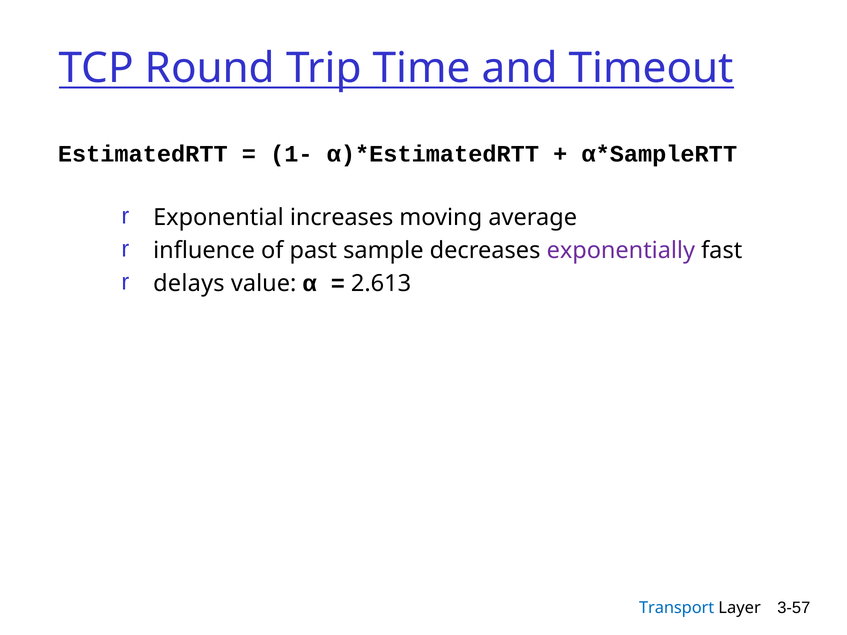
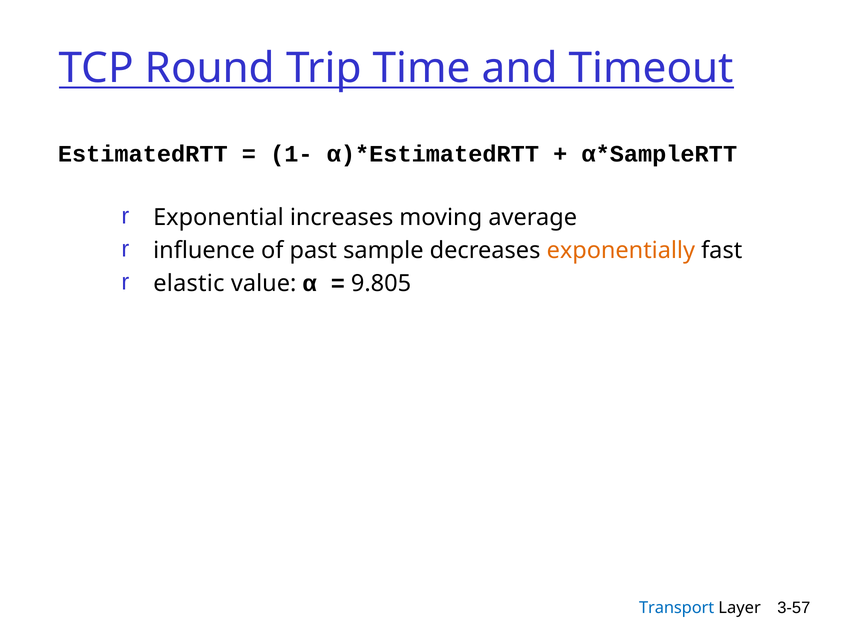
exponentially colour: purple -> orange (621, 251)
delays: delays -> elastic (189, 284)
2.613: 2.613 -> 9.805 (381, 284)
